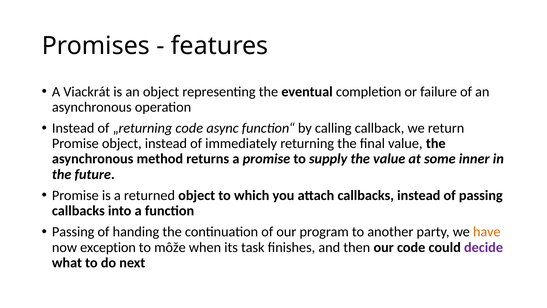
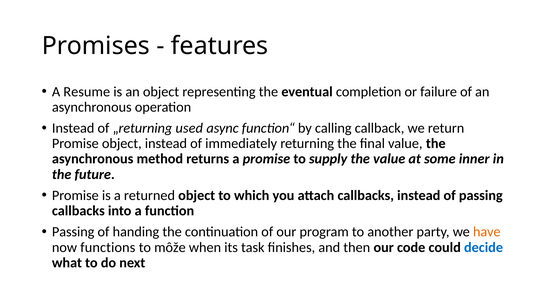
Viackrát: Viackrát -> Resume (87, 92)
„returning code: code -> used (189, 128)
exception: exception -> functions (108, 247)
decide colour: purple -> blue (484, 247)
